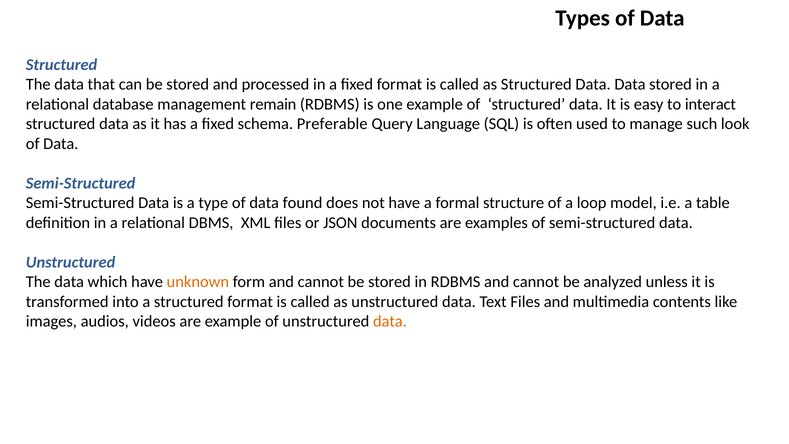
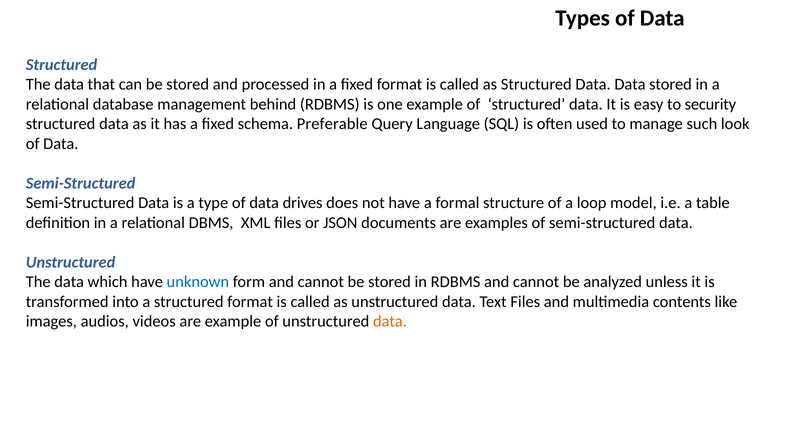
remain: remain -> behind (273, 104)
interact: interact -> security (710, 104)
found: found -> drives (303, 203)
unknown colour: orange -> blue (198, 282)
